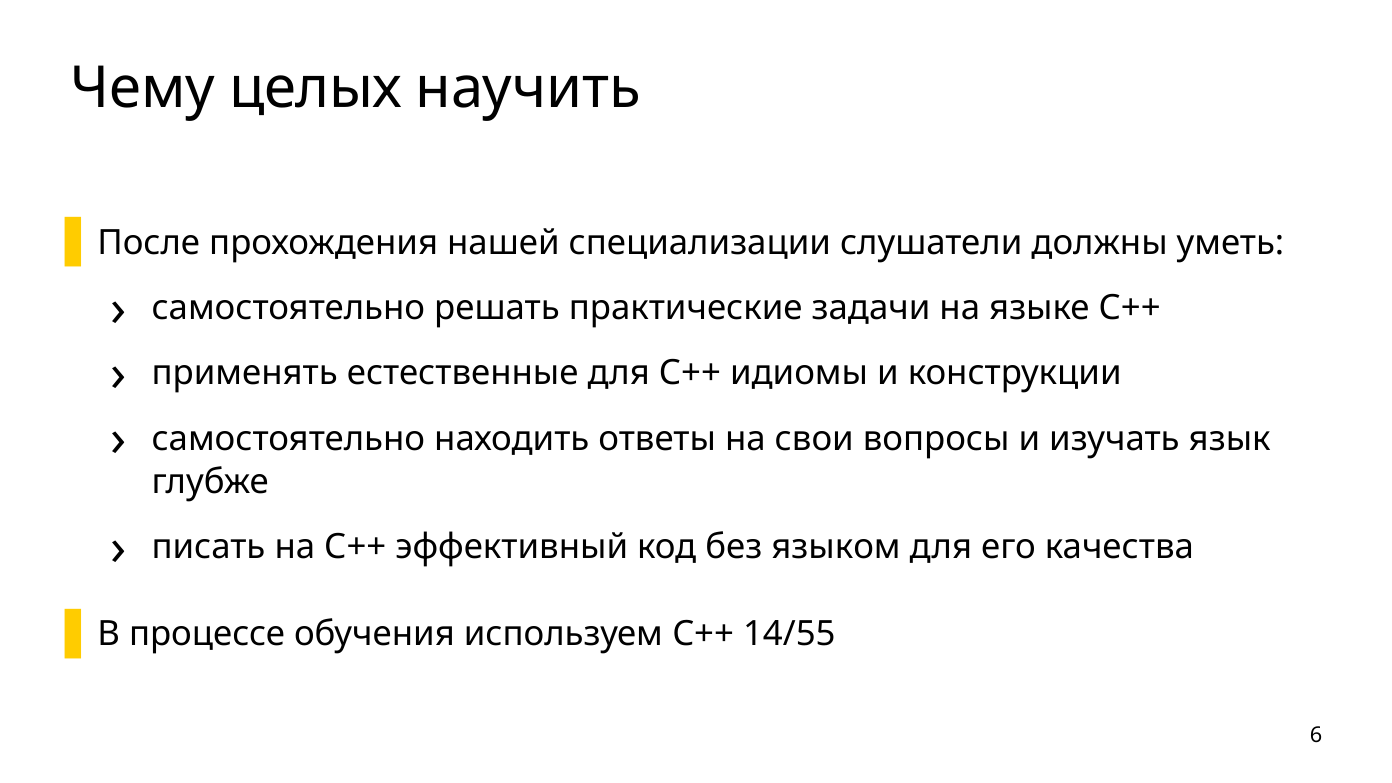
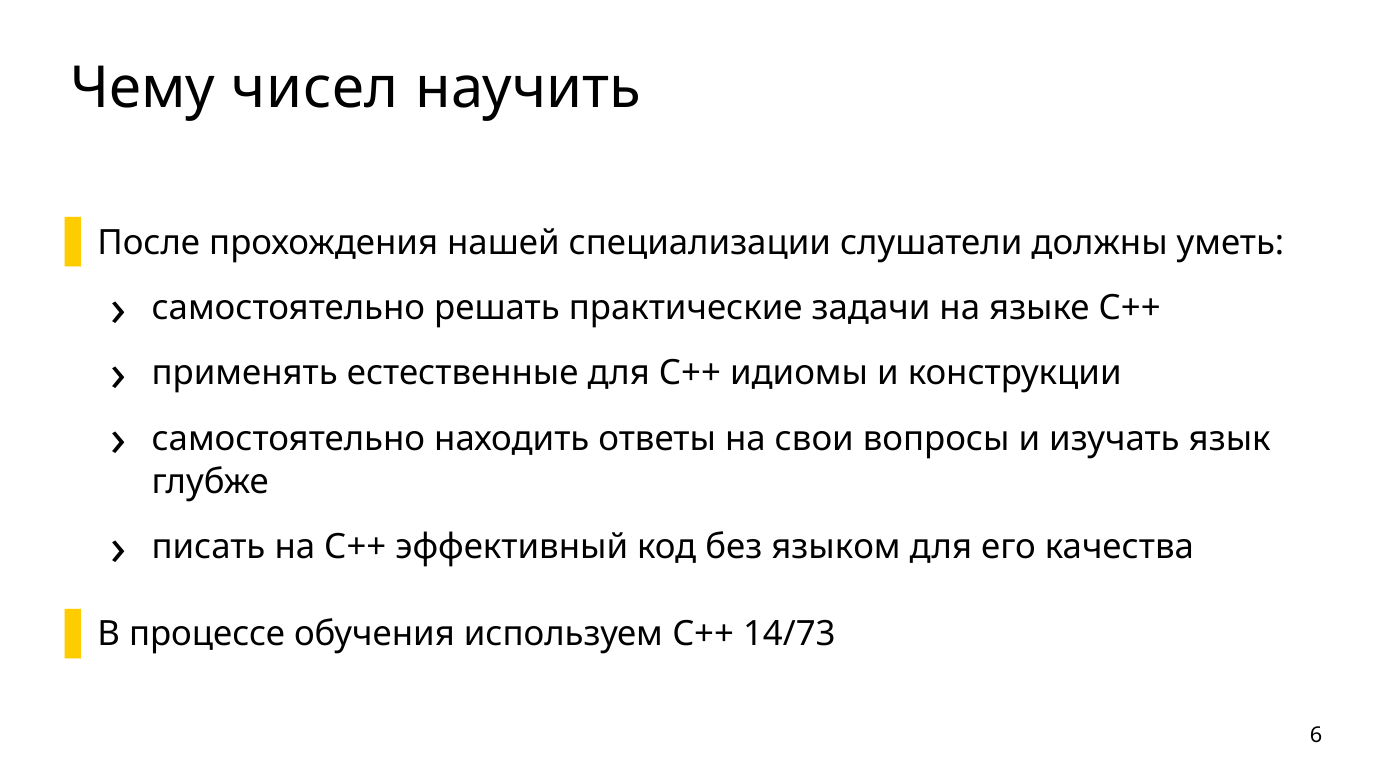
целых: целых -> чисел (315, 88)
14/55: 14/55 -> 14/73 (789, 635)
